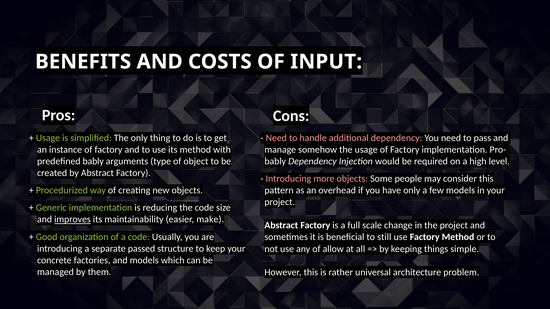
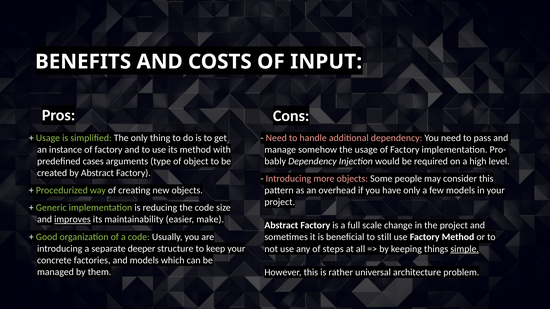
predefined bably: bably -> cases (93, 161)
passed: passed -> deeper (142, 249)
allow: allow -> steps (333, 249)
simple underline: none -> present (465, 249)
